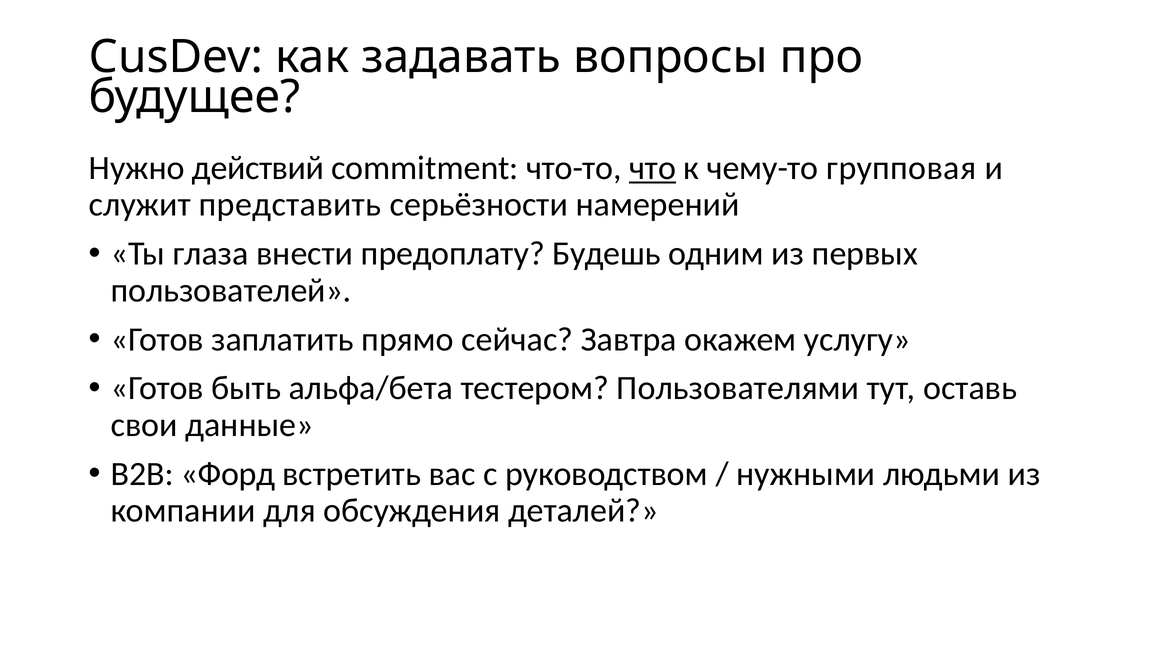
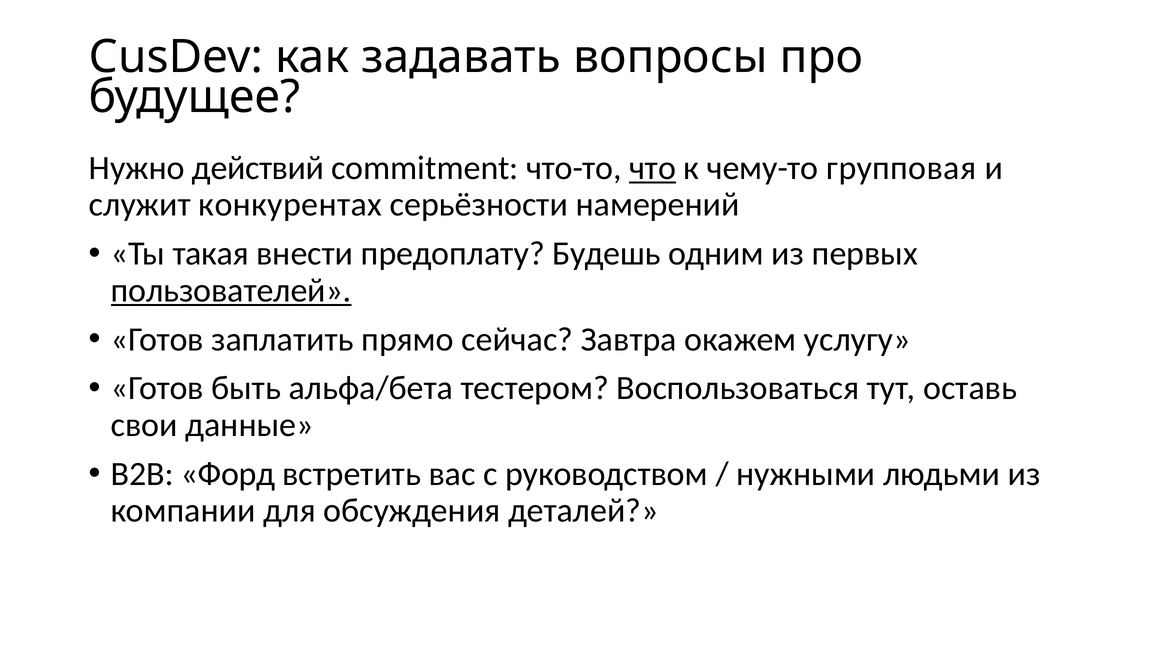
представить: представить -> конкурентах (290, 205)
глаза: глаза -> такая (211, 254)
пользователей underline: none -> present (231, 290)
Пользователями: Пользователями -> Воспользоваться (738, 388)
